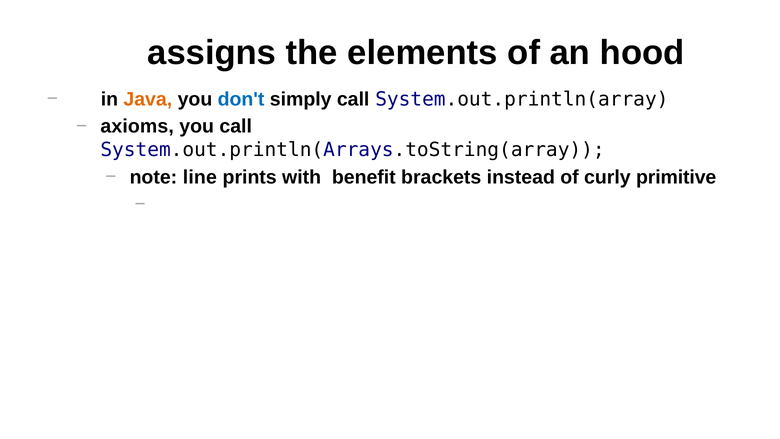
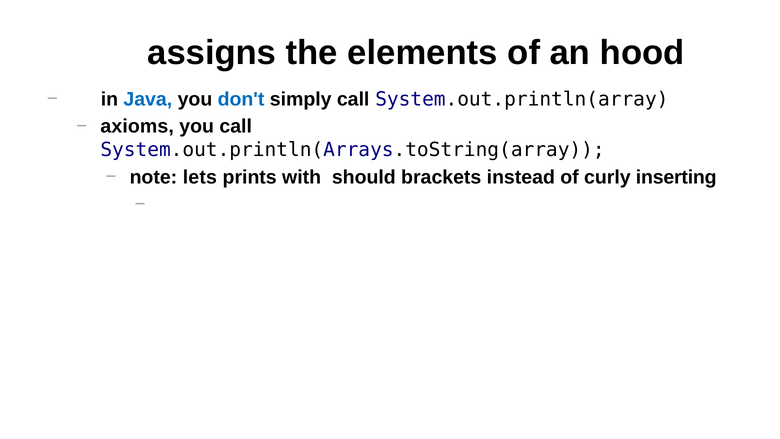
Java colour: orange -> blue (148, 99)
line: line -> lets (200, 177)
benefit: benefit -> should (364, 177)
primitive: primitive -> inserting (676, 177)
